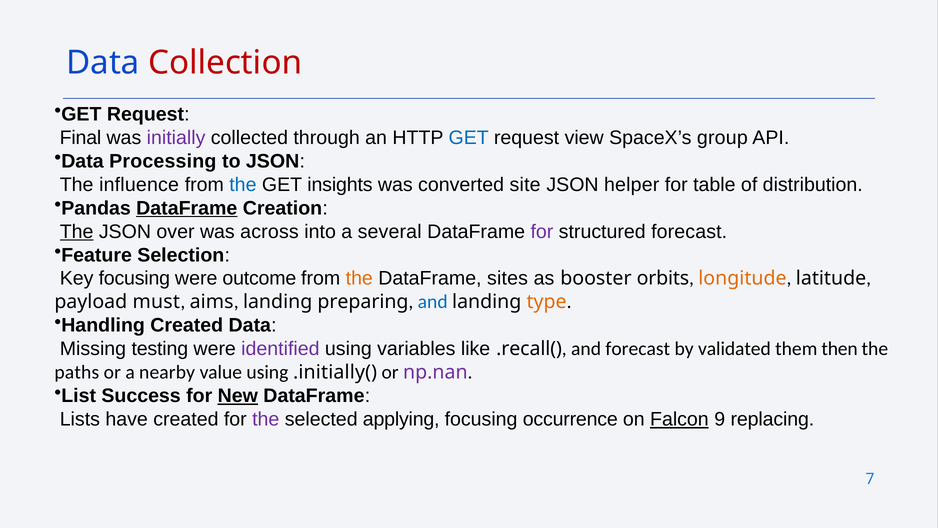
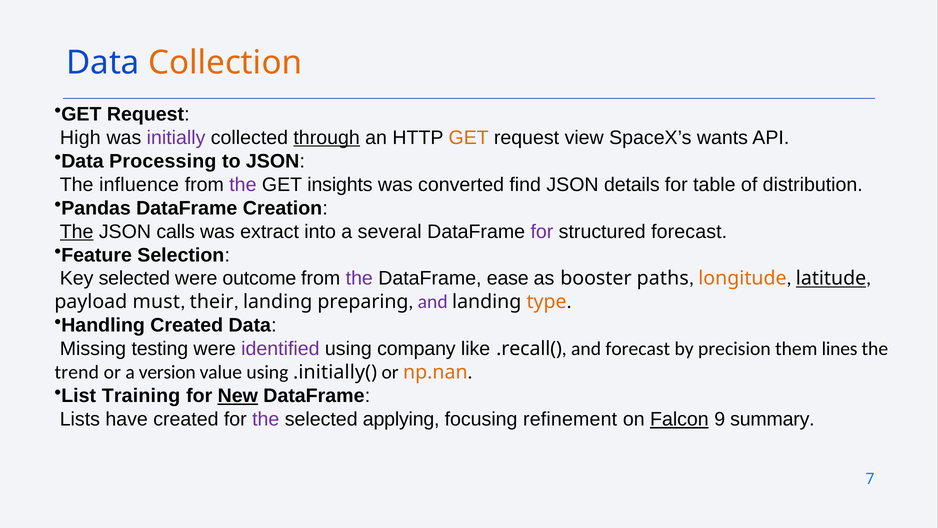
Collection colour: red -> orange (225, 63)
Final: Final -> High (80, 138)
through underline: none -> present (327, 138)
GET colour: blue -> orange (469, 138)
group: group -> wants (722, 138)
the colour: blue -> purple (243, 184)
site: site -> find (525, 184)
helper: helper -> details (632, 184)
DataFrame underline: present -> none (187, 208)
over: over -> calls (176, 231)
across: across -> extract (270, 231)
Key focusing: focusing -> selected (134, 278)
the colour: orange -> purple (359, 278)
sites: sites -> ease (508, 278)
orbits: orbits -> paths (663, 278)
latitude underline: none -> present (831, 278)
aims: aims -> their (212, 302)
and colour: blue -> purple (433, 302)
variables: variables -> company (416, 349)
validated: validated -> precision (734, 349)
then: then -> lines (840, 349)
paths: paths -> trend (77, 372)
nearby: nearby -> version (167, 372)
np.nan colour: purple -> orange (435, 372)
Success: Success -> Training (141, 396)
occurrence: occurrence -> refinement (570, 419)
replacing: replacing -> summary (772, 419)
